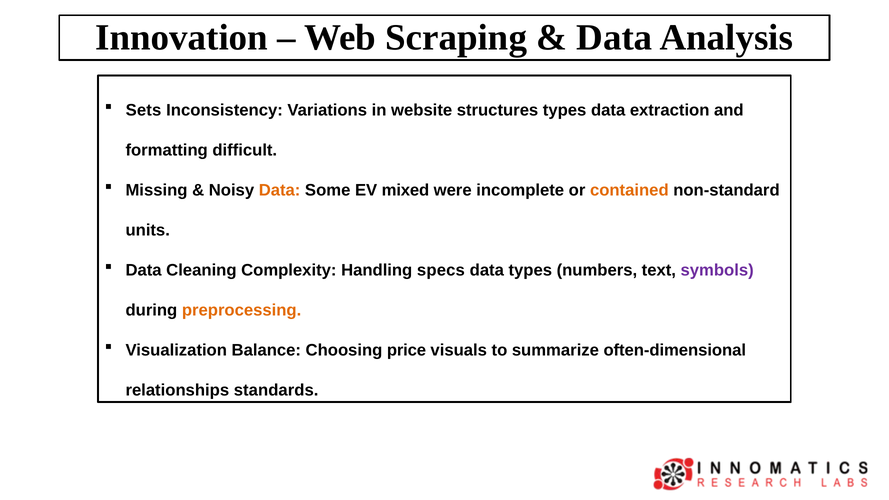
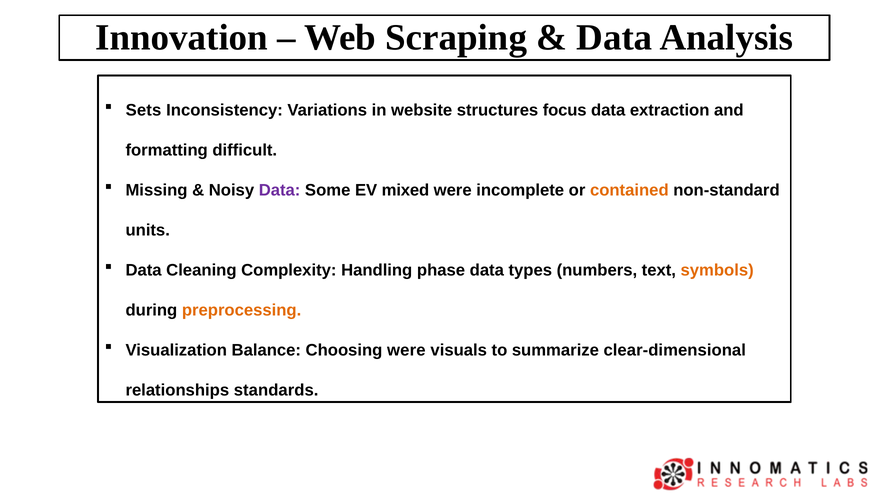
structures types: types -> focus (565, 110)
Data colour: orange -> purple (280, 190)
specs: specs -> phase (441, 270)
symbols colour: purple -> orange (717, 270)
Choosing price: price -> were (406, 350)
often-dimensional: often-dimensional -> clear-dimensional (675, 350)
